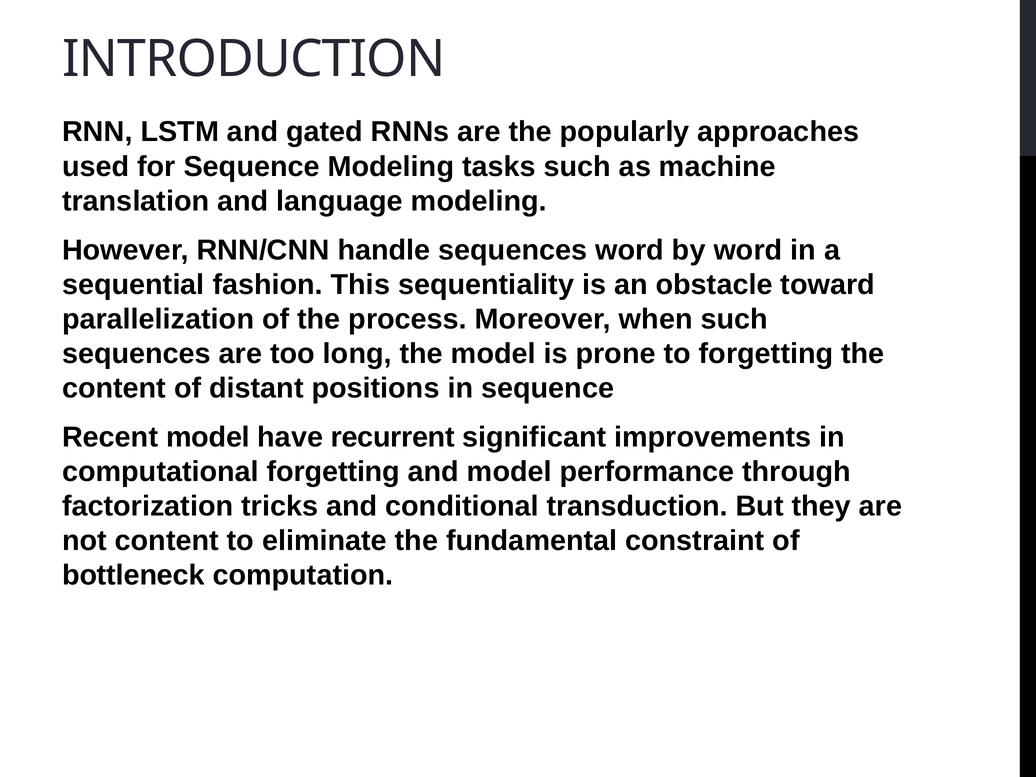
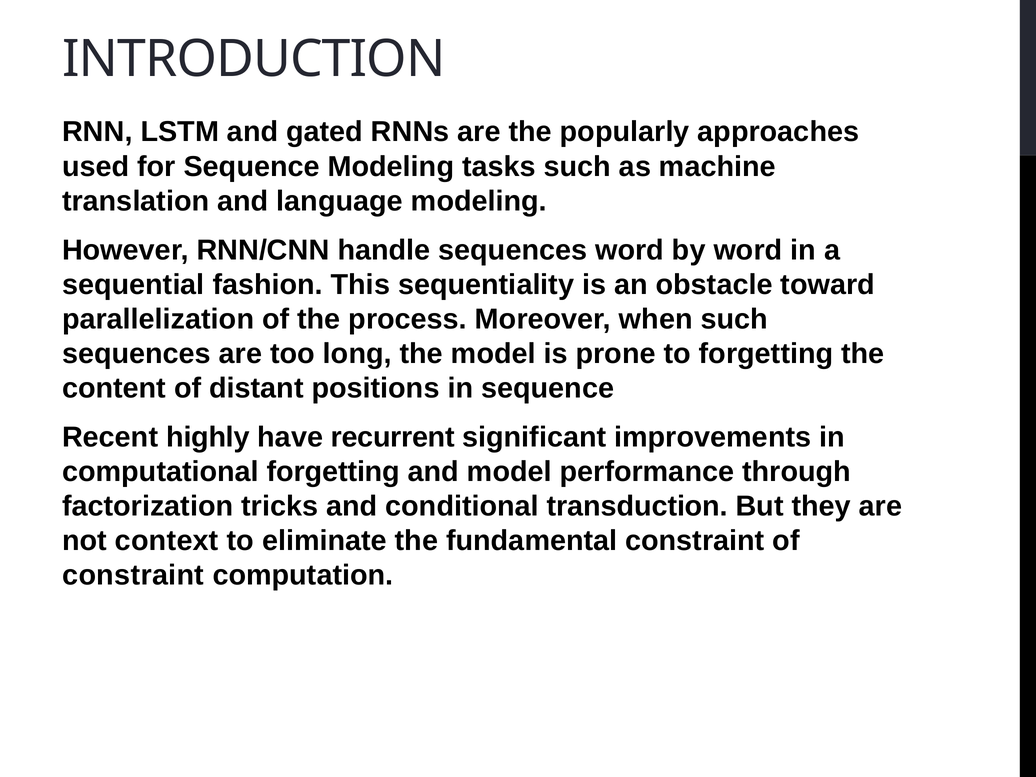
Recent model: model -> highly (208, 437)
not content: content -> context (167, 541)
bottleneck: bottleneck -> constraint (133, 575)
